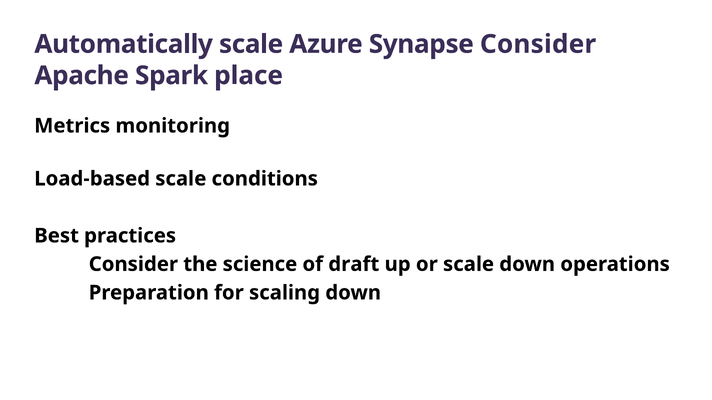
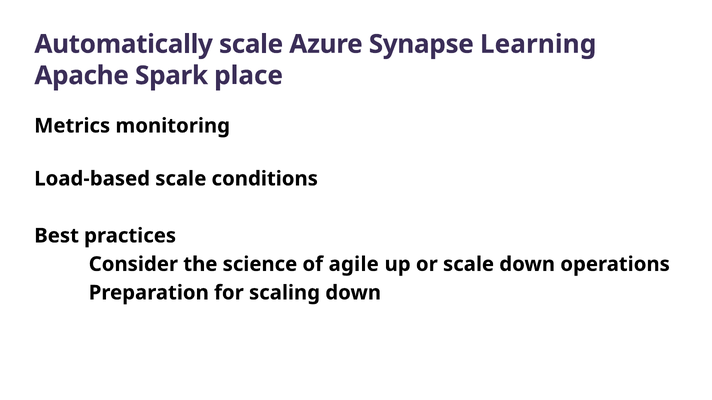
Synapse Consider: Consider -> Learning (538, 44)
draft: draft -> agile (354, 264)
